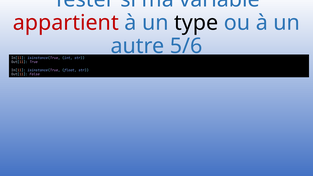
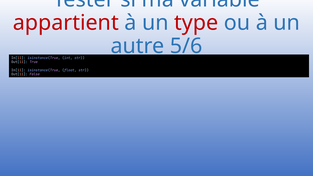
type colour: black -> red (196, 23)
